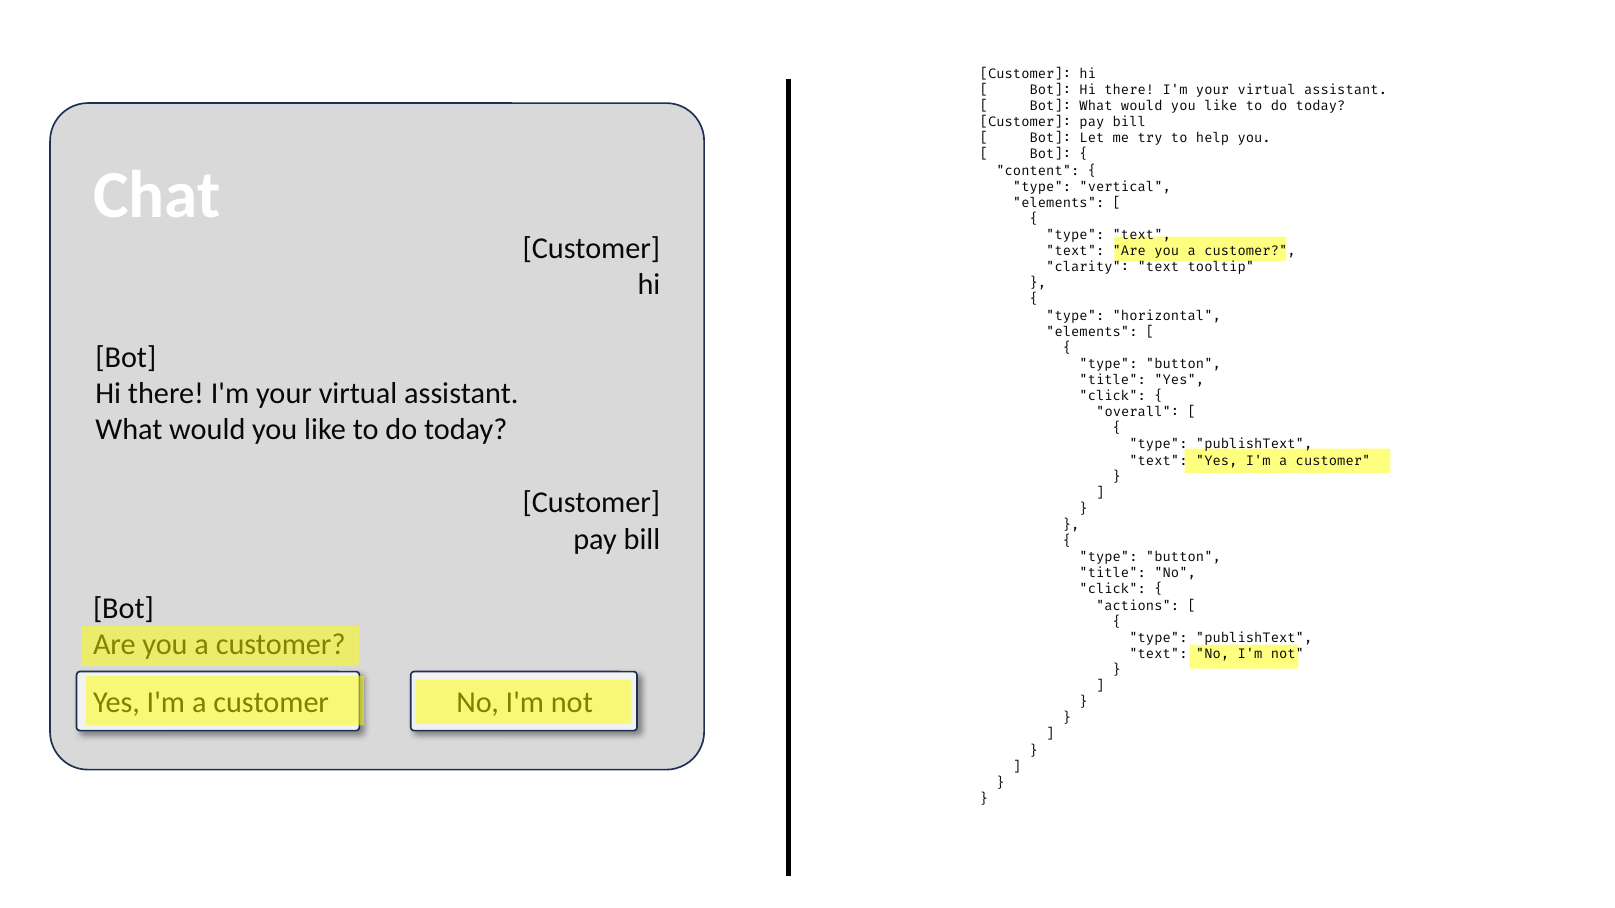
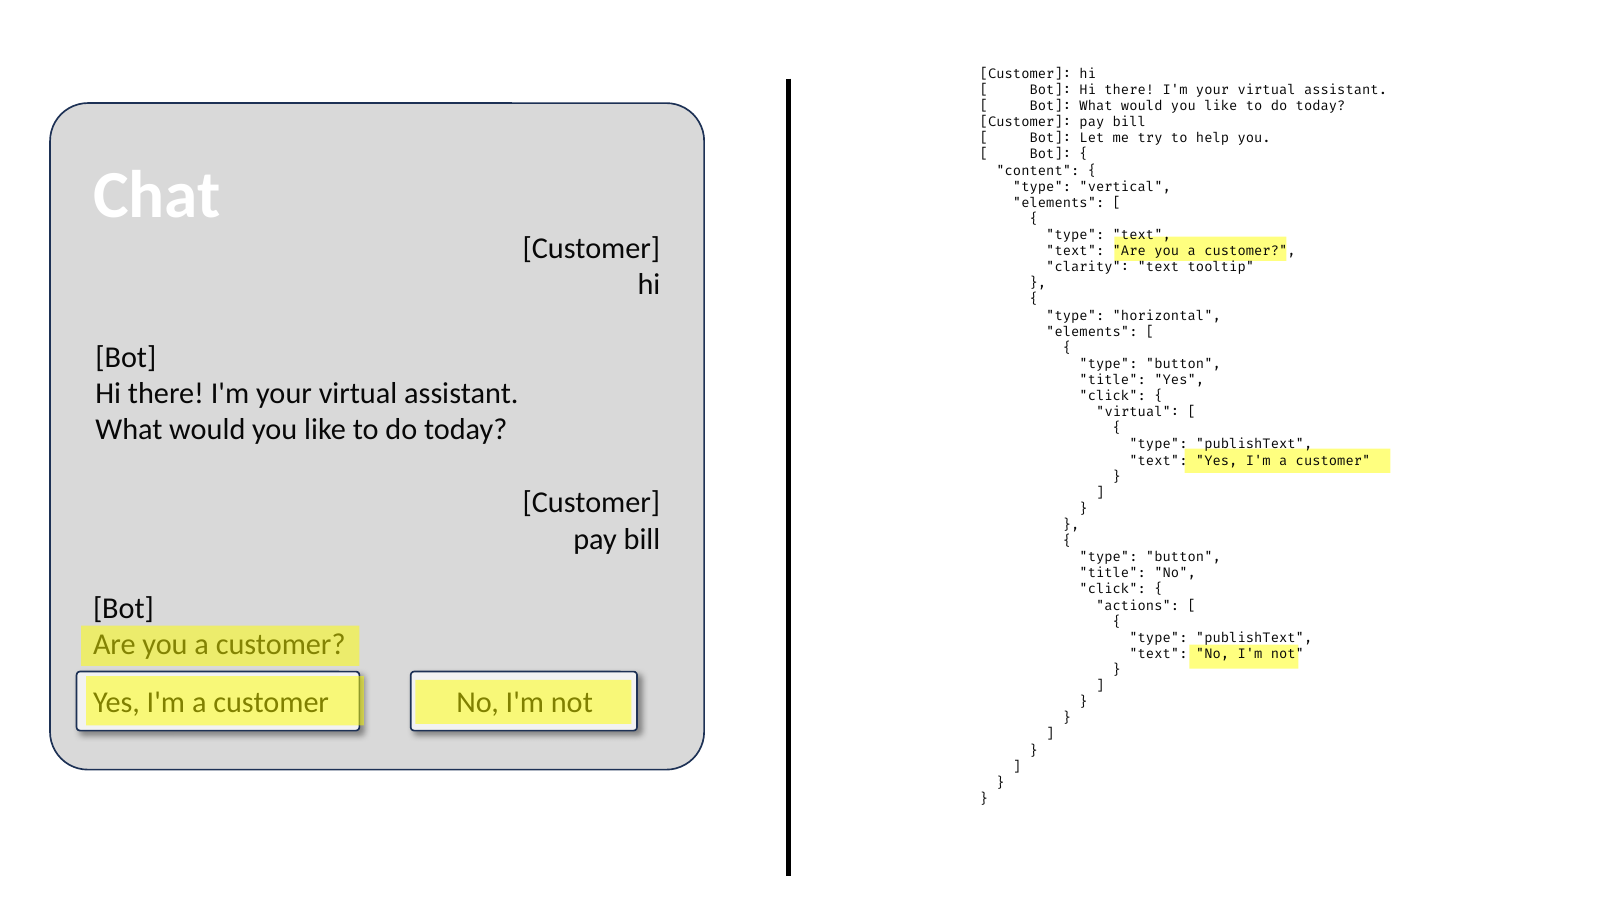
overall: overall -> virtual (1138, 412)
